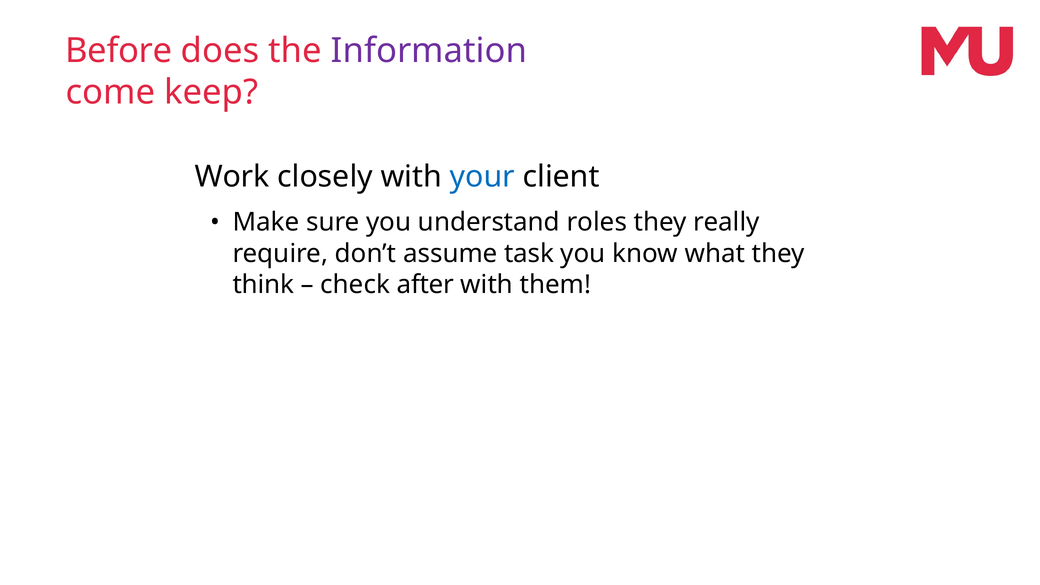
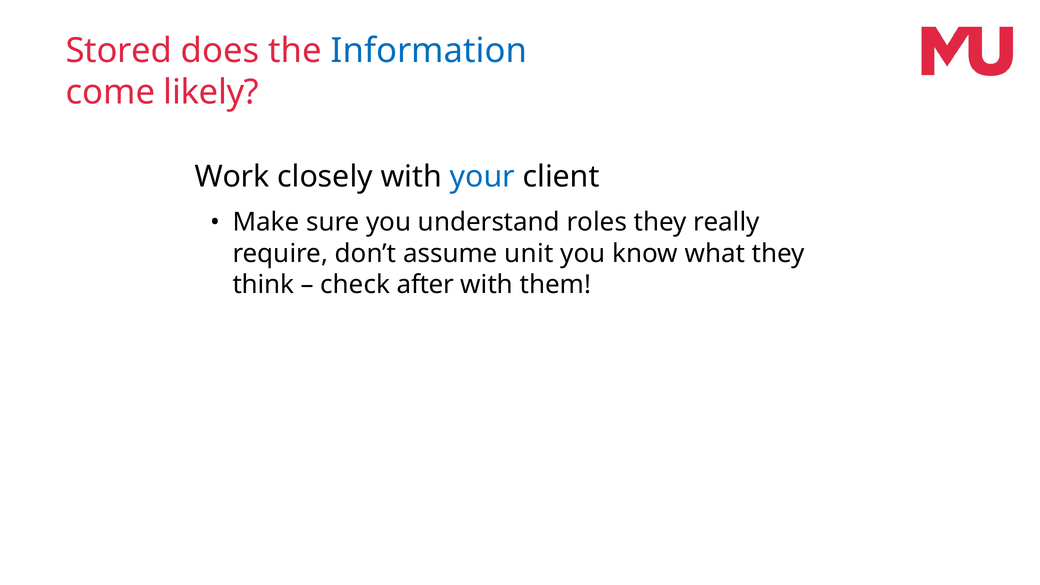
Before: Before -> Stored (119, 51)
Information colour: purple -> blue (429, 51)
keep: keep -> likely (211, 92)
task: task -> unit (529, 254)
